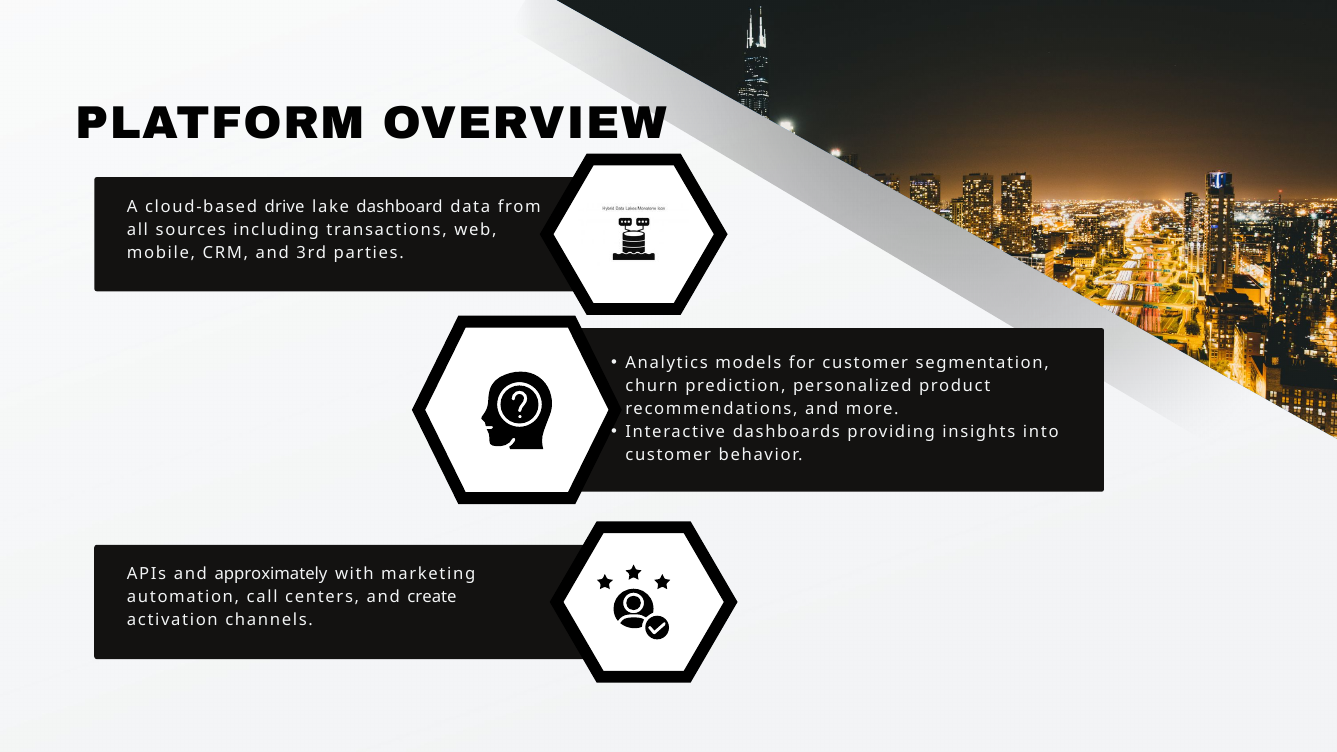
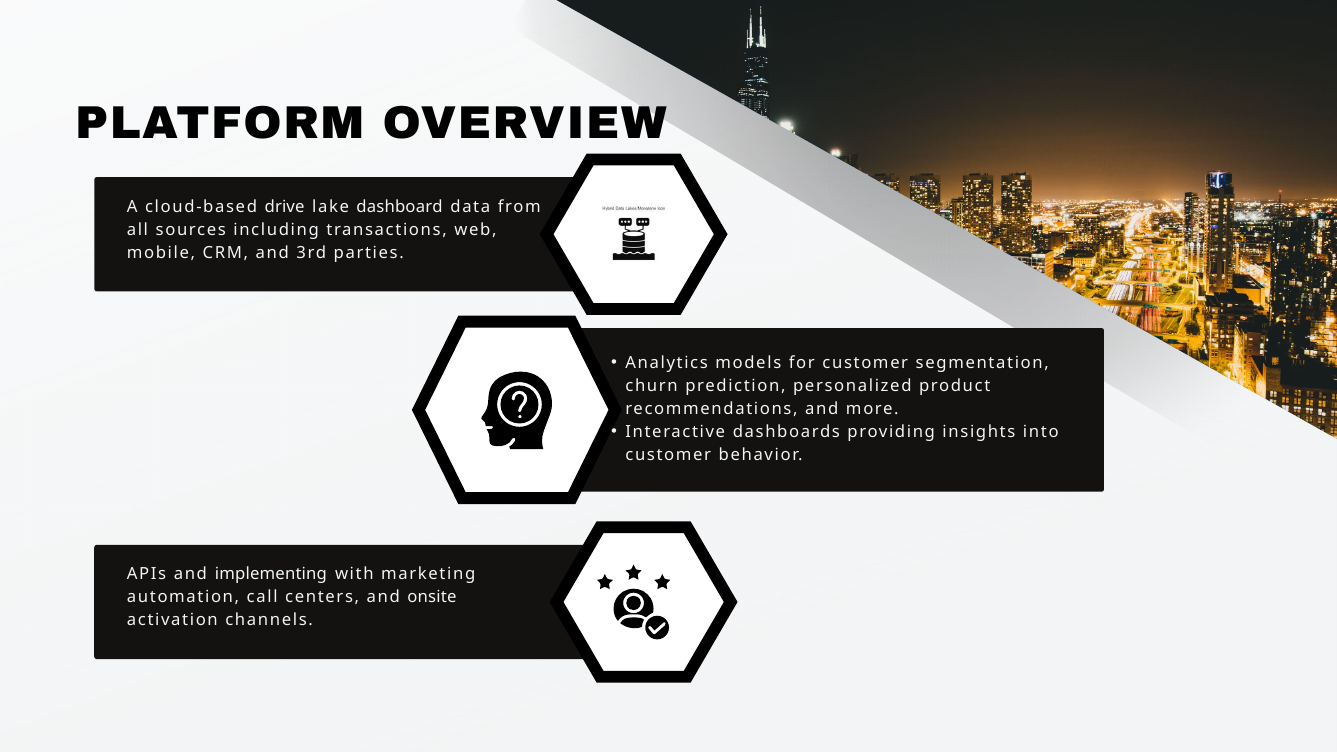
approximately: approximately -> implementing (271, 574)
create: create -> onsite (432, 597)
